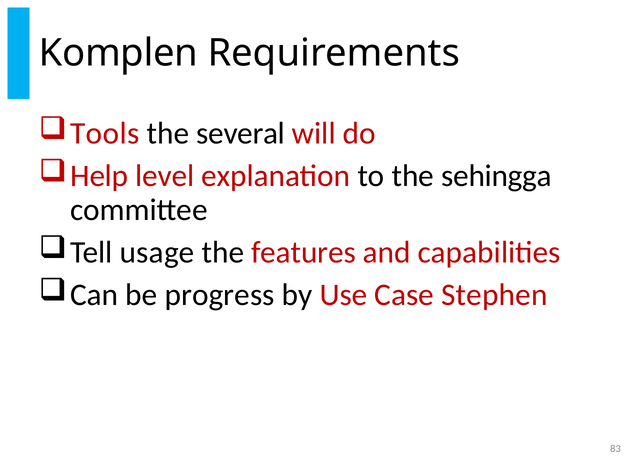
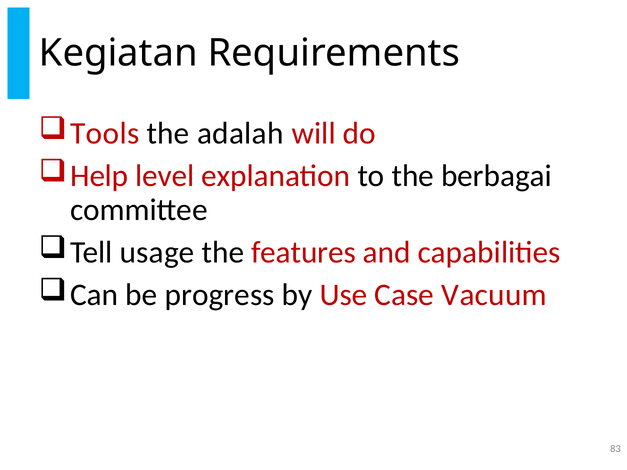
Komplen: Komplen -> Kegiatan (118, 53)
several: several -> adalah (240, 134)
sehingga: sehingga -> berbagai (496, 176)
Stephen: Stephen -> Vacuum (494, 295)
